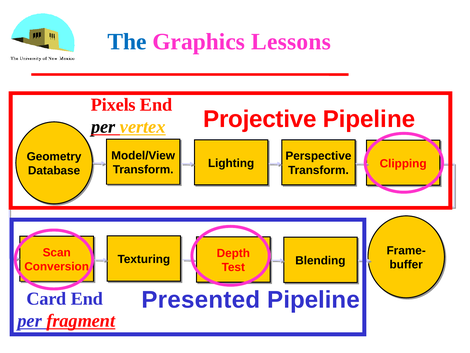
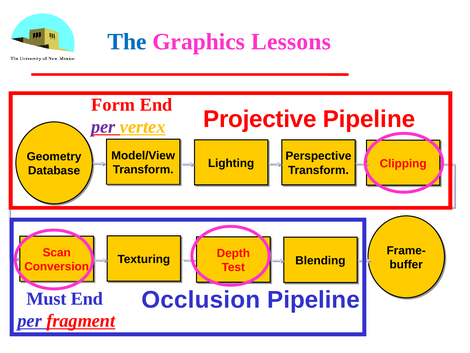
Pixels: Pixels -> Form (113, 105)
per colour: black -> purple (103, 127)
Presented: Presented -> Occlusion (201, 299)
Card: Card -> Must (46, 299)
